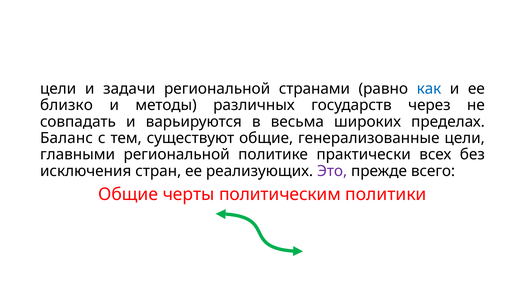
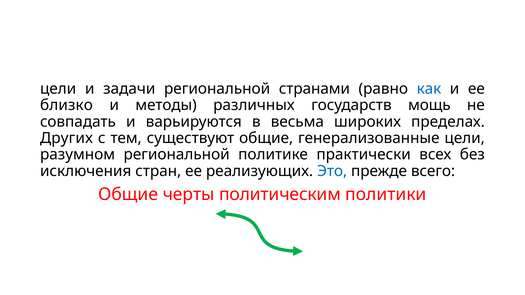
через: через -> мощь (429, 105)
Баланс: Баланс -> Других (66, 138)
главными: главными -> разумном (78, 155)
Это colour: purple -> blue (332, 171)
